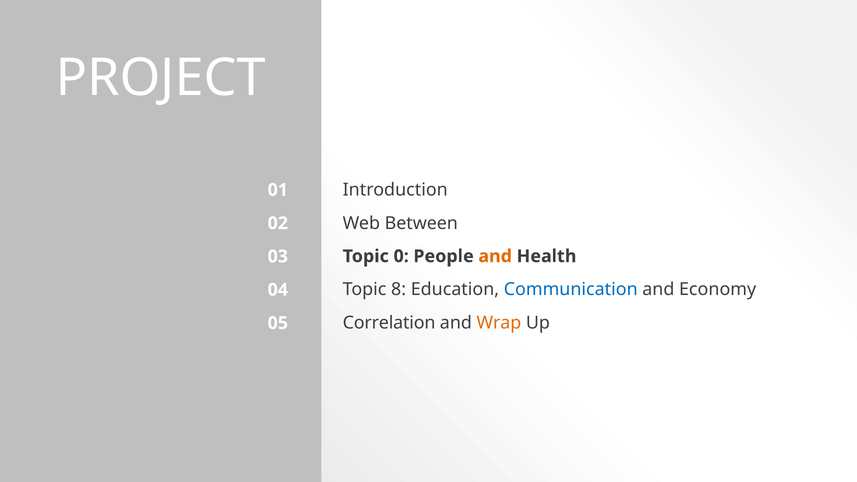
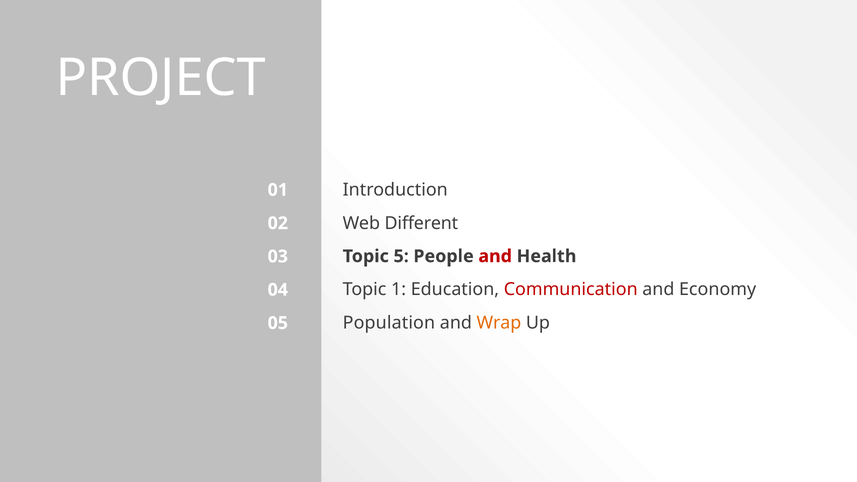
Between: Between -> Different (421, 223)
0: 0 -> 5 (401, 256)
and colour: orange -> red (495, 256)
8: 8 -> 1 (399, 290)
Communication colour: blue -> red (571, 290)
Correlation: Correlation -> Population (389, 323)
